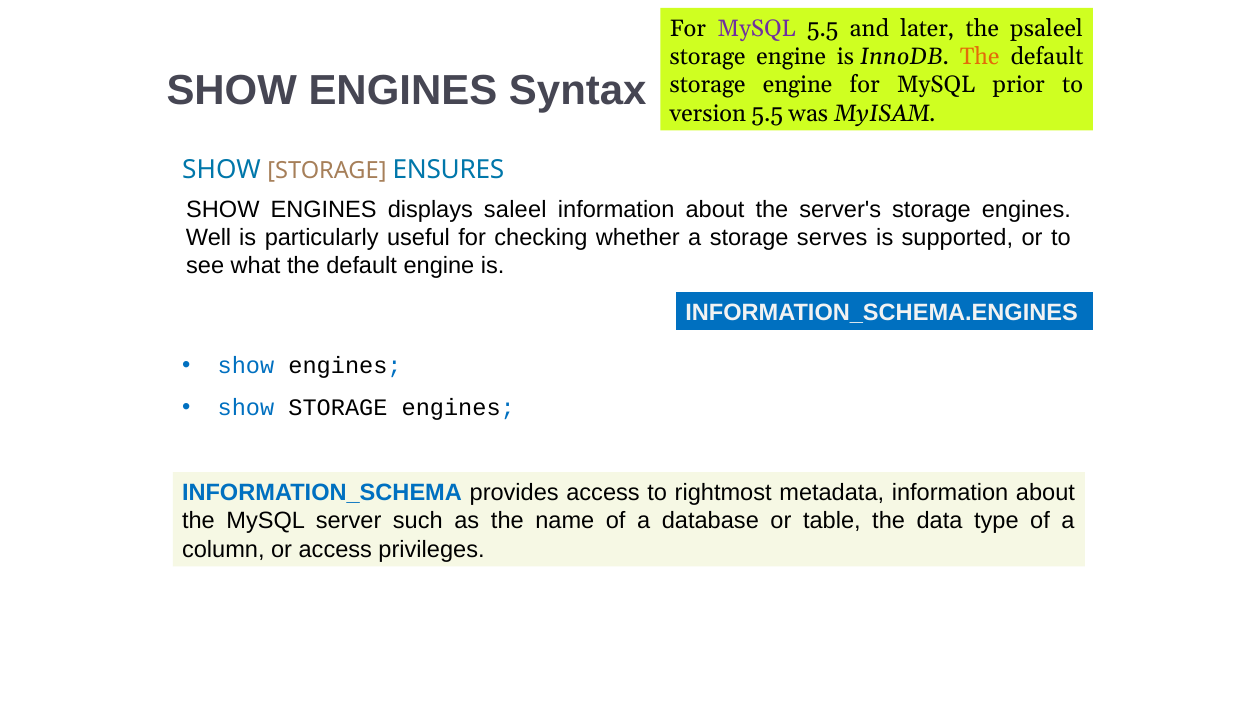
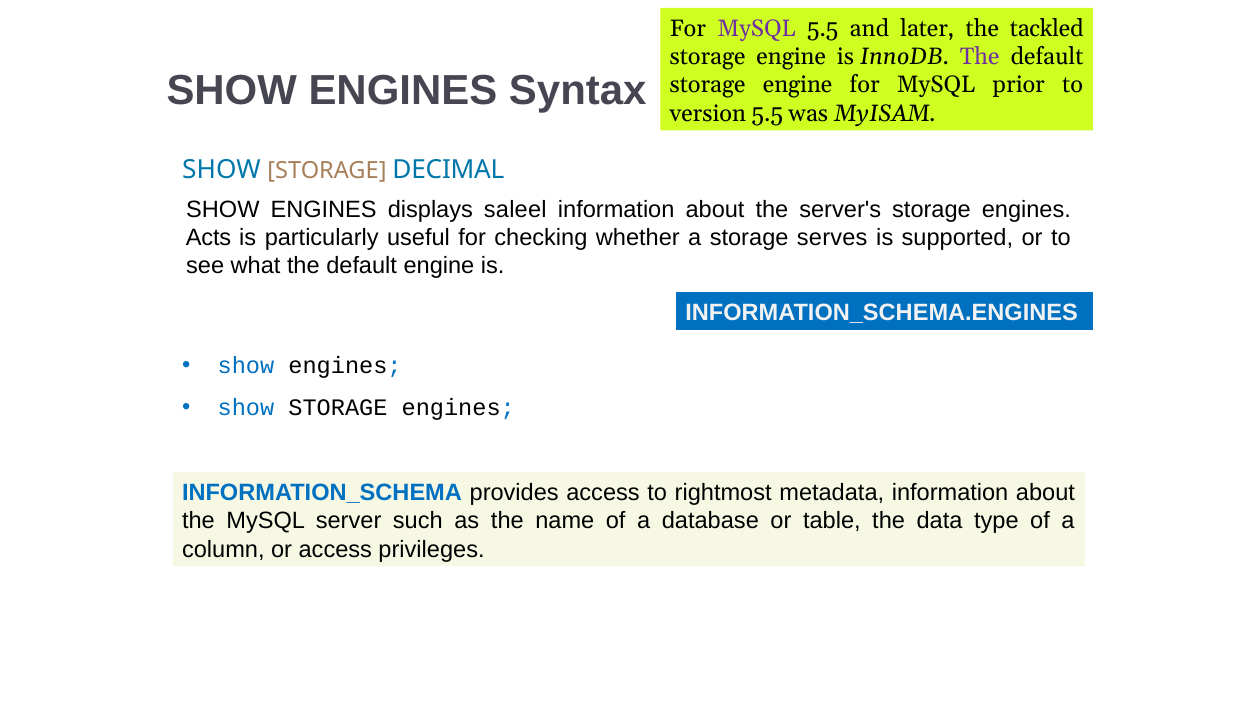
psaleel: psaleel -> tackled (1047, 28)
The colour: orange -> purple (980, 57)
ENSURES: ENSURES -> DECIMAL (448, 169)
Well: Well -> Acts (209, 237)
